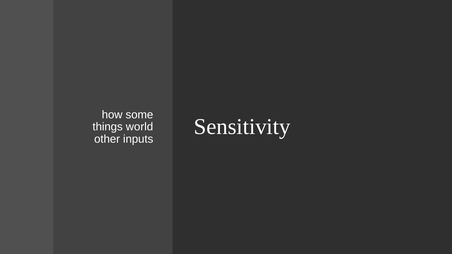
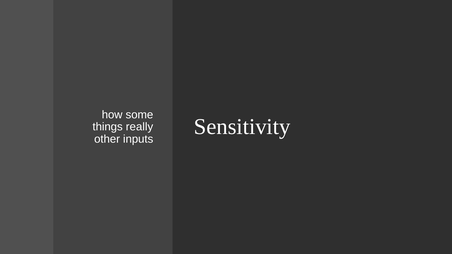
world: world -> really (140, 127)
